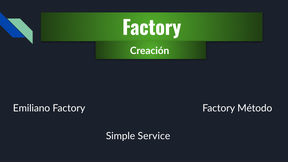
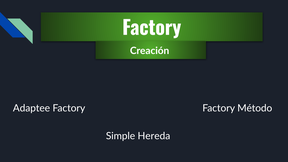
Emiliano: Emiliano -> Adaptee (31, 108)
Service: Service -> Hereda (154, 136)
